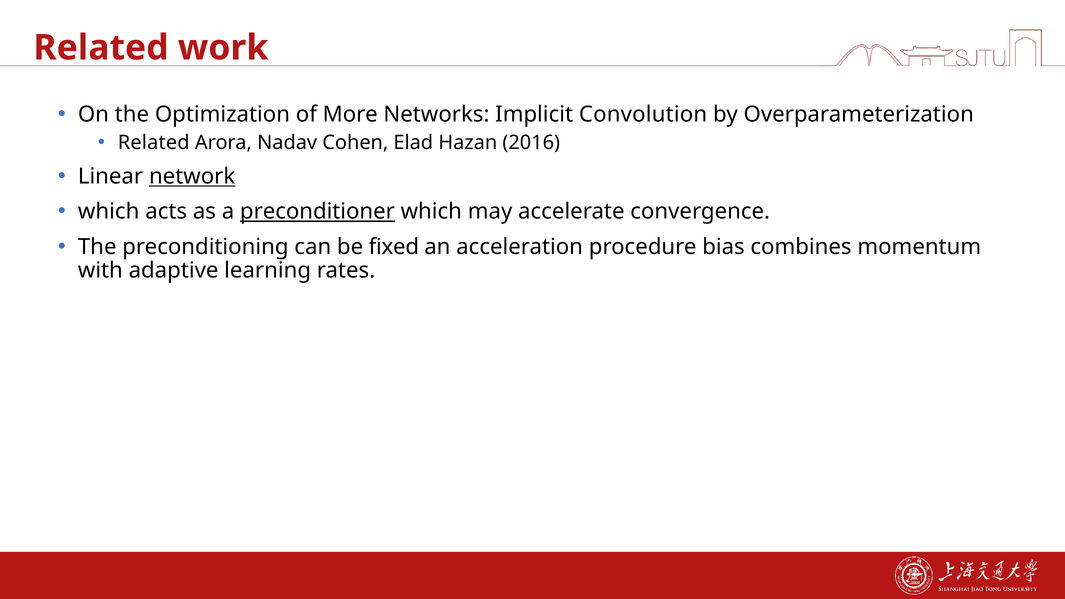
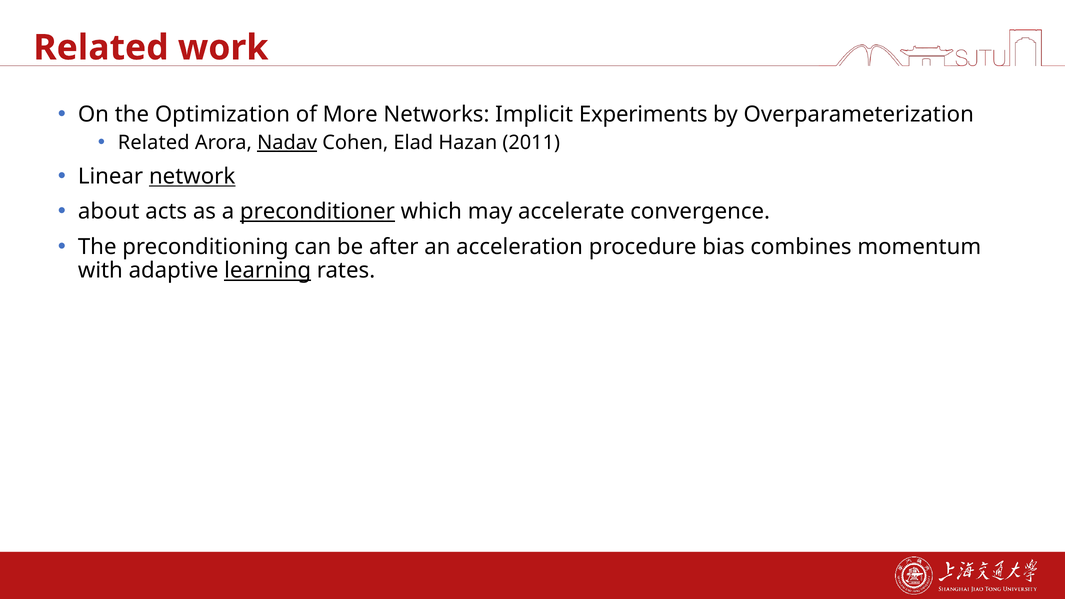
Convolution: Convolution -> Experiments (643, 114)
Nadav underline: none -> present (287, 143)
2016: 2016 -> 2011 (531, 143)
which: which -> about (109, 212)
fixed: fixed -> after (394, 247)
learning underline: none -> present (268, 271)
